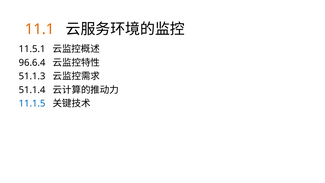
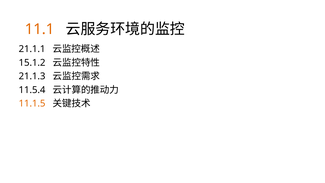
11.5.1: 11.5.1 -> 21.1.1 (32, 49)
96.6.4: 96.6.4 -> 15.1.2 (32, 63)
51.1.3: 51.1.3 -> 21.1.3 (32, 76)
51.1.4: 51.1.4 -> 11.5.4 (32, 90)
11.1.5 colour: blue -> orange (32, 103)
